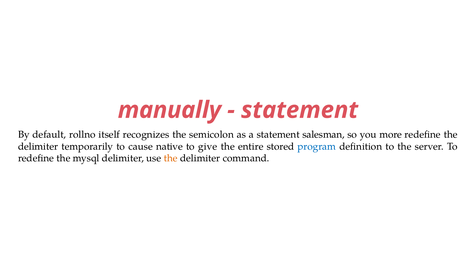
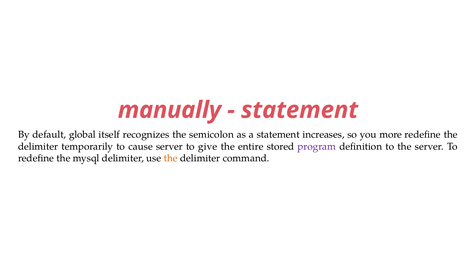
rollno: rollno -> global (82, 134)
salesman: salesman -> increases (324, 134)
cause native: native -> server (170, 146)
program colour: blue -> purple (317, 146)
